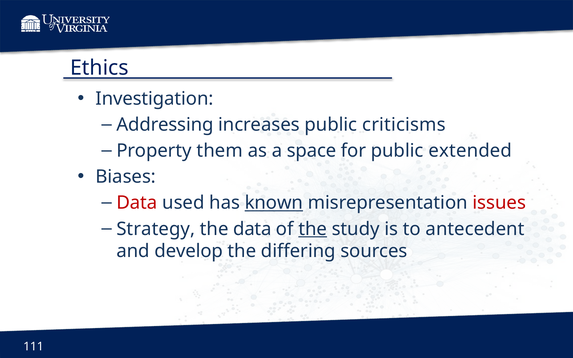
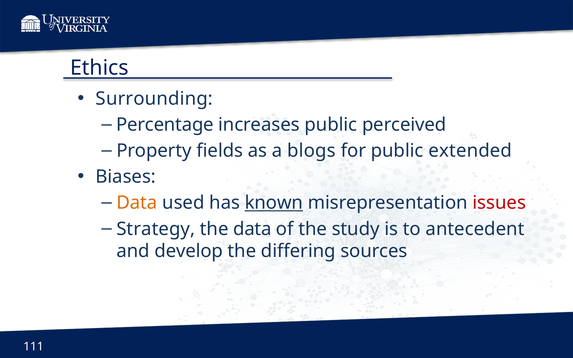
Investigation: Investigation -> Surrounding (154, 99)
Addressing: Addressing -> Percentage (165, 125)
criticisms: criticisms -> perceived (404, 125)
them: them -> fields (220, 151)
space: space -> blogs (311, 151)
Data colour: red -> orange (137, 203)
the underline: present -> none (313, 229)
